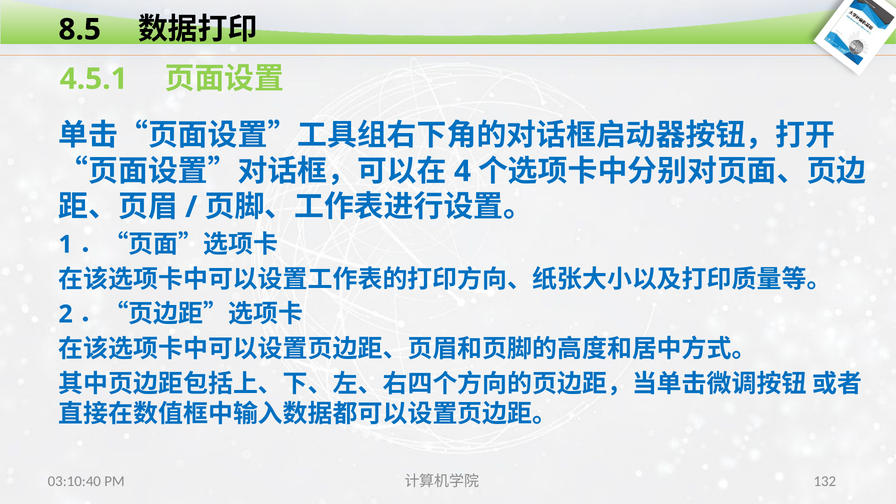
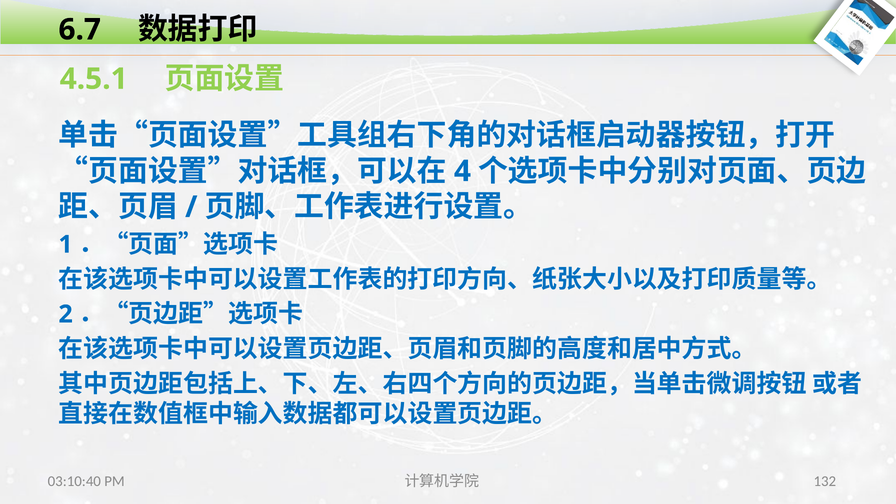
8.5: 8.5 -> 6.7 (80, 30)
